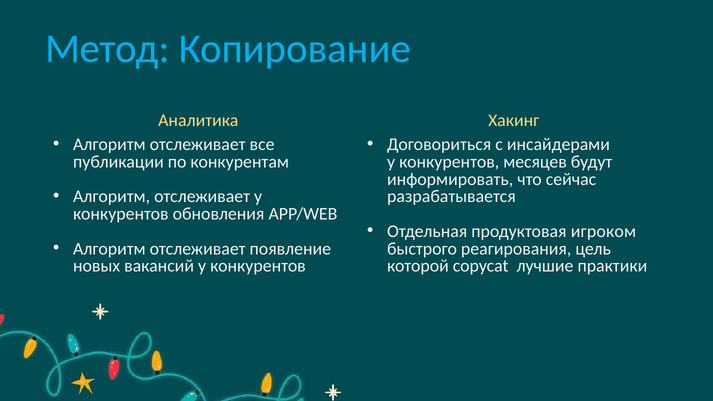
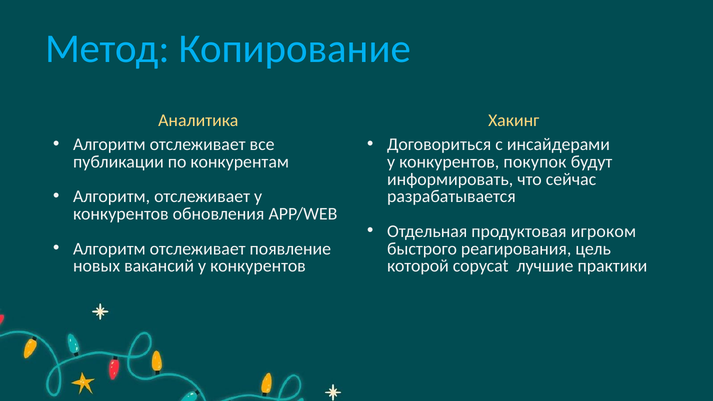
месяцев: месяцев -> покупок (535, 162)
